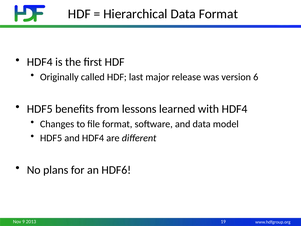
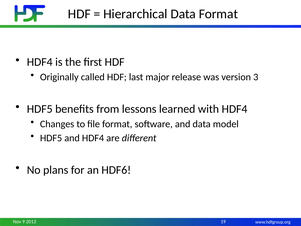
6: 6 -> 3 (256, 77)
